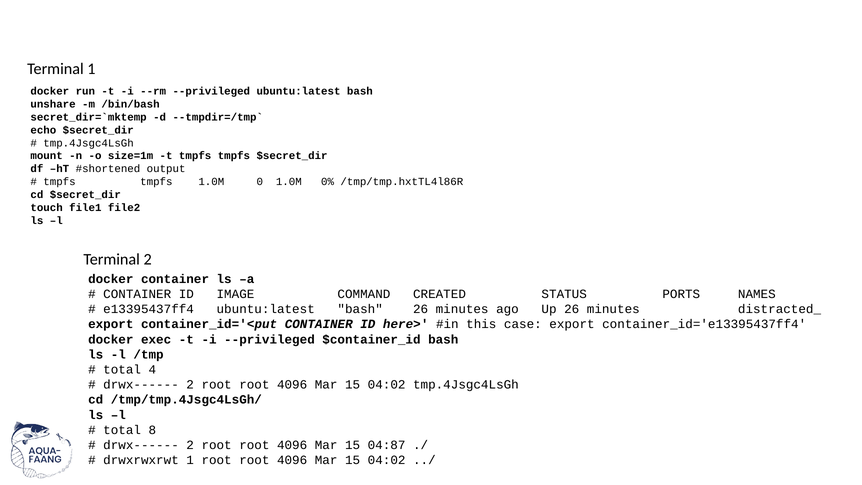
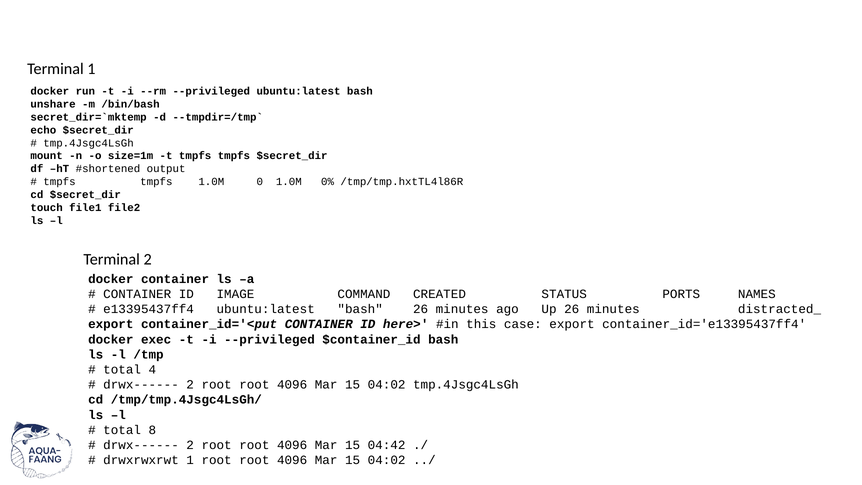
04:87: 04:87 -> 04:42 (387, 445)
